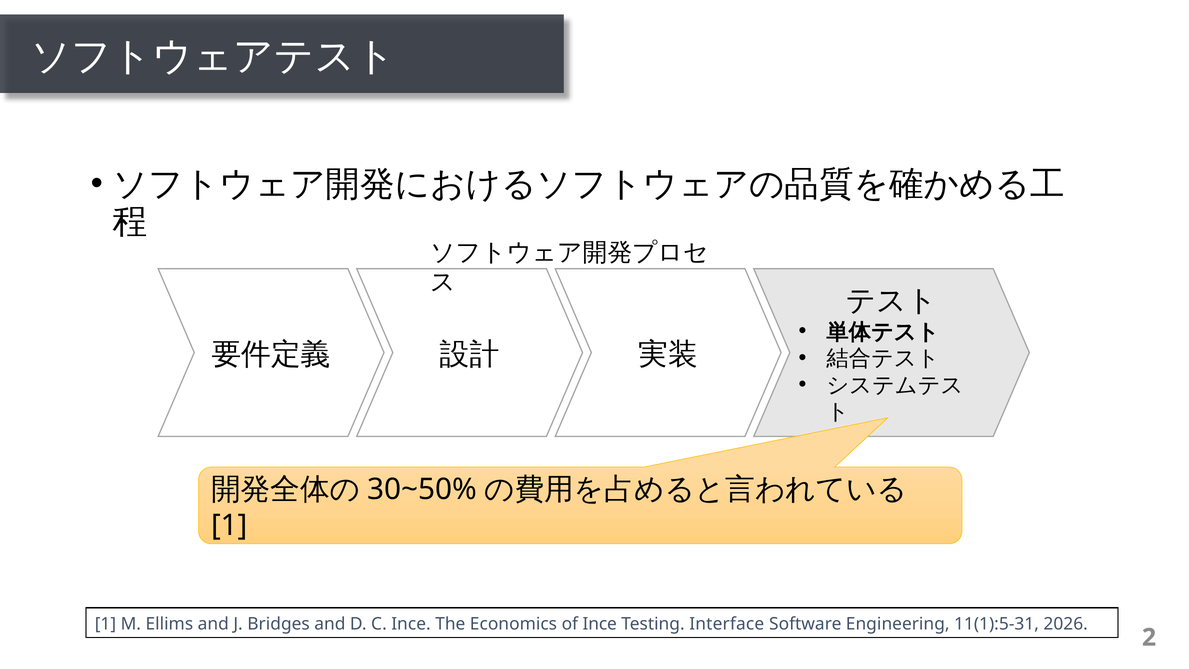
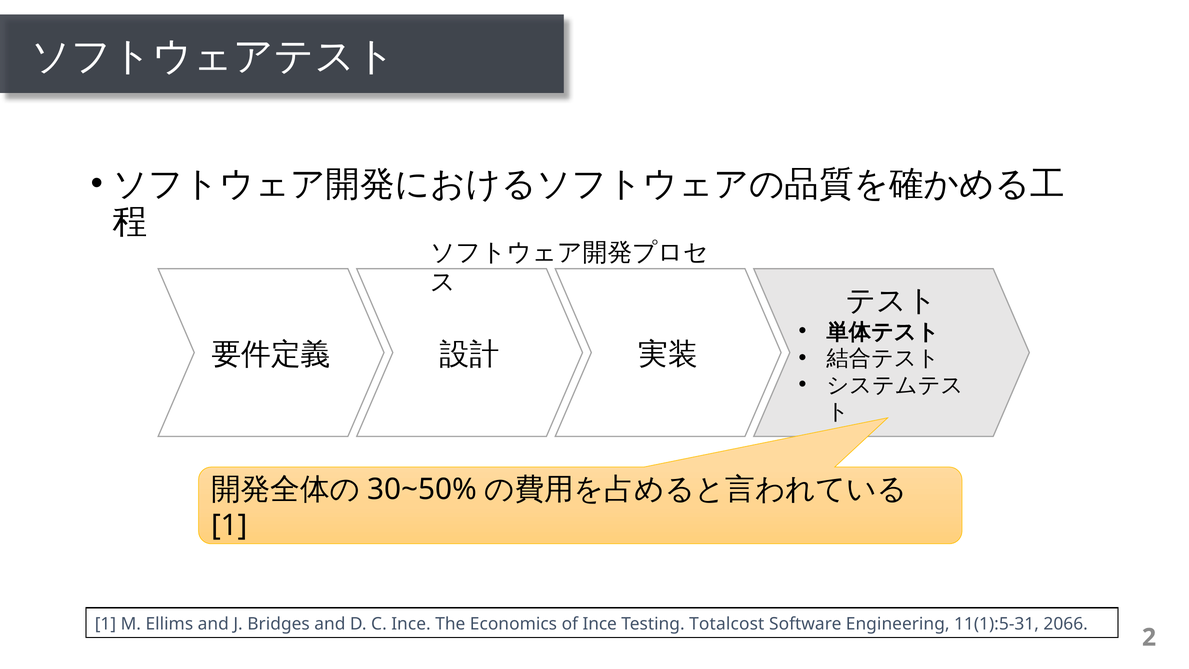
Interface: Interface -> Totalcost (727, 624)
2026: 2026 -> 2066 (1066, 624)
